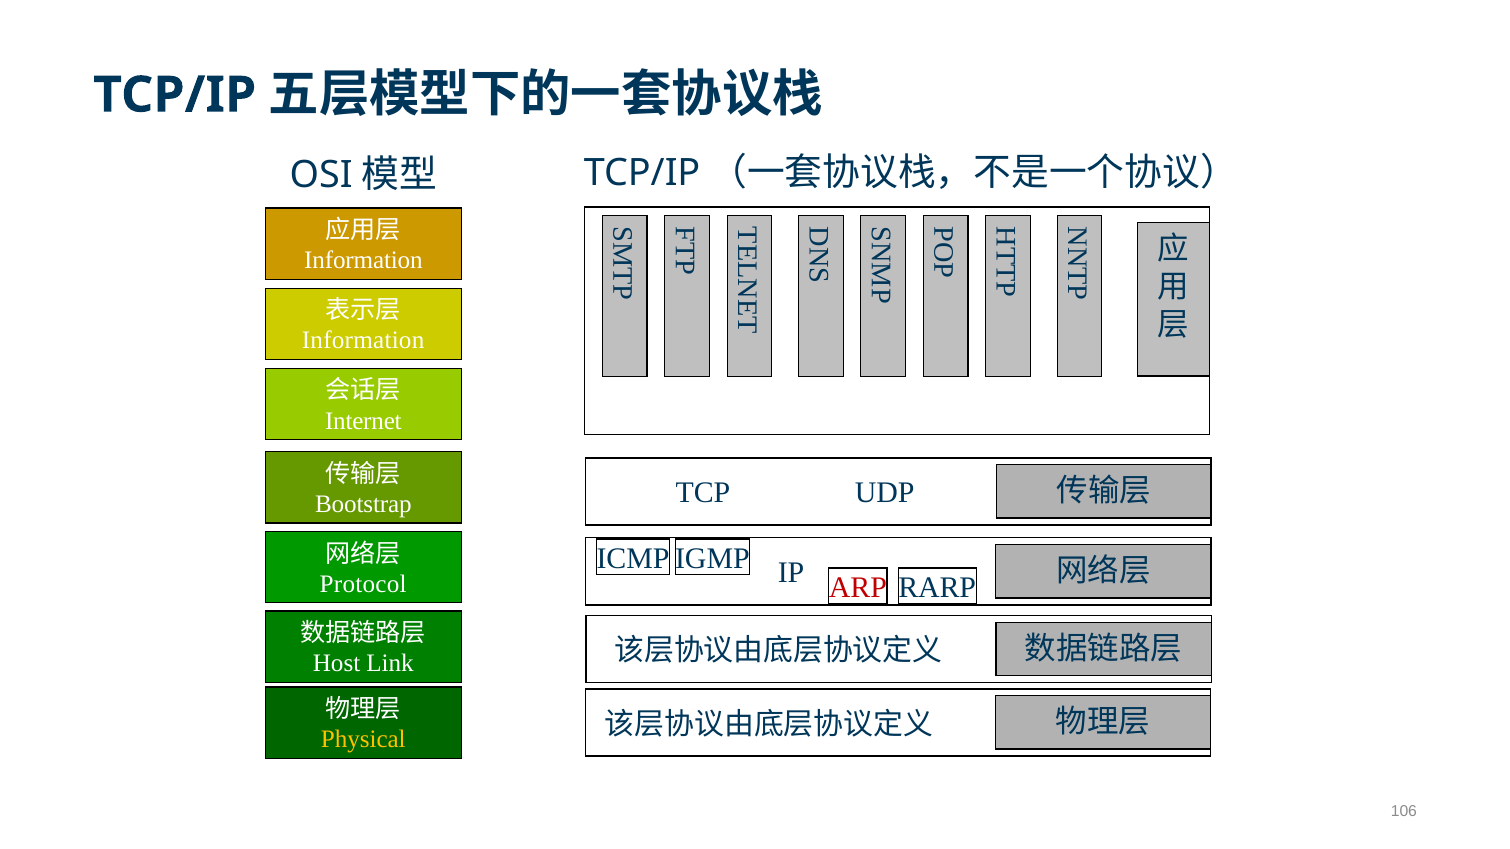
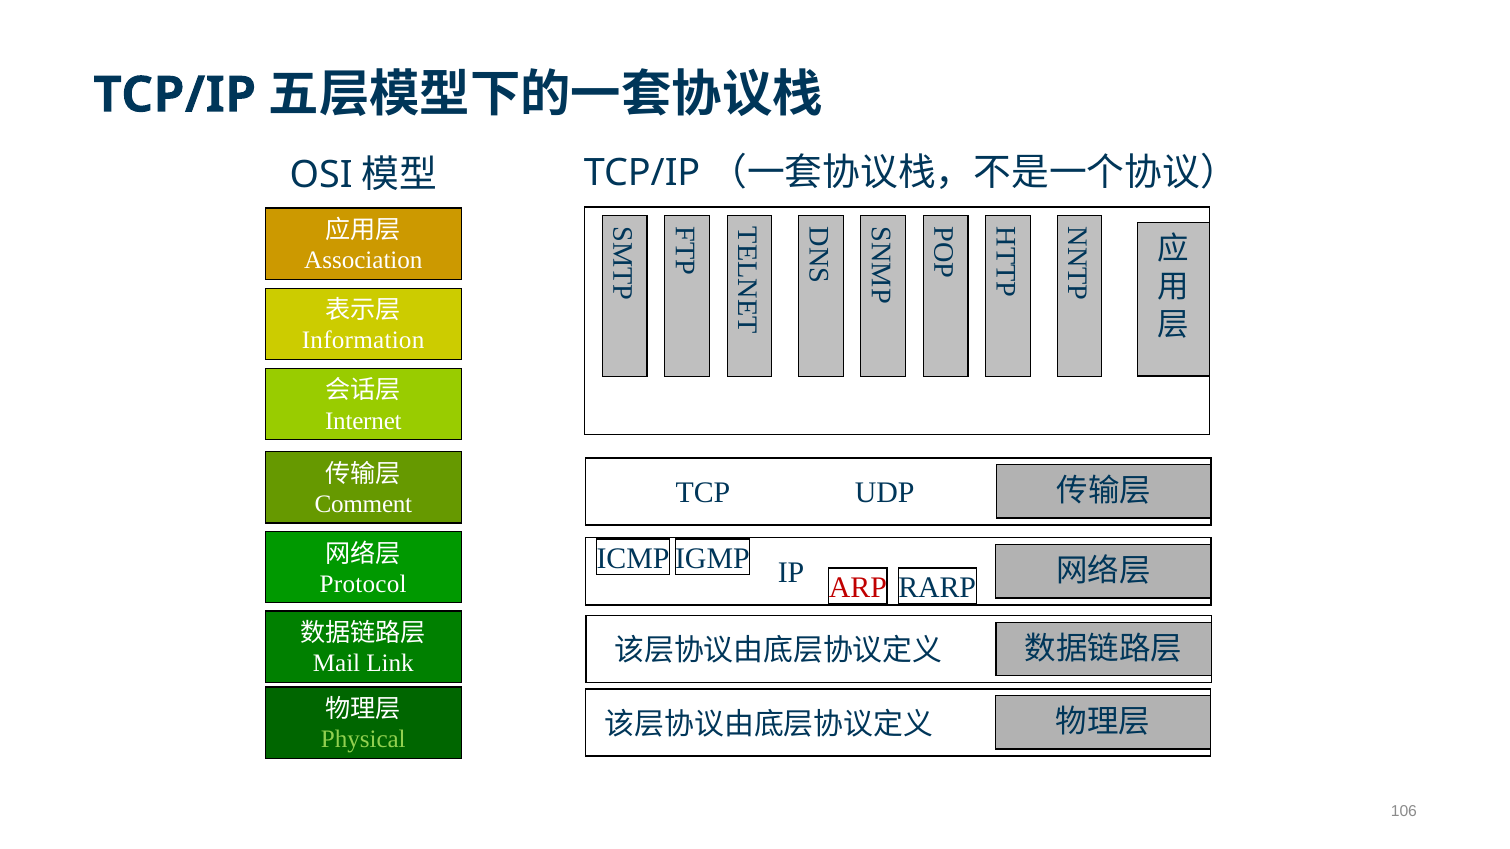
Information: Information -> Association (363, 261)
Bootstrap: Bootstrap -> Comment (363, 504)
Host: Host -> Mail (337, 664)
Physical colour: yellow -> light green (363, 740)
